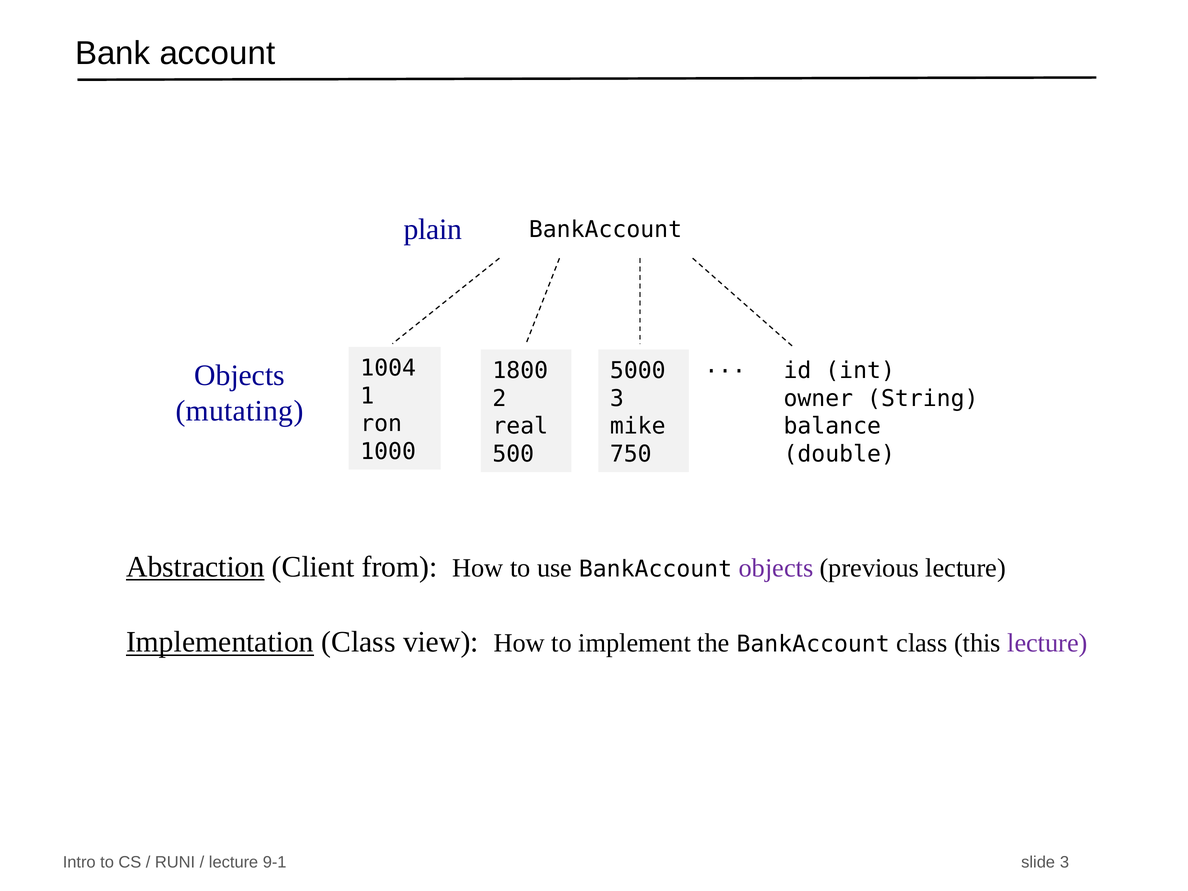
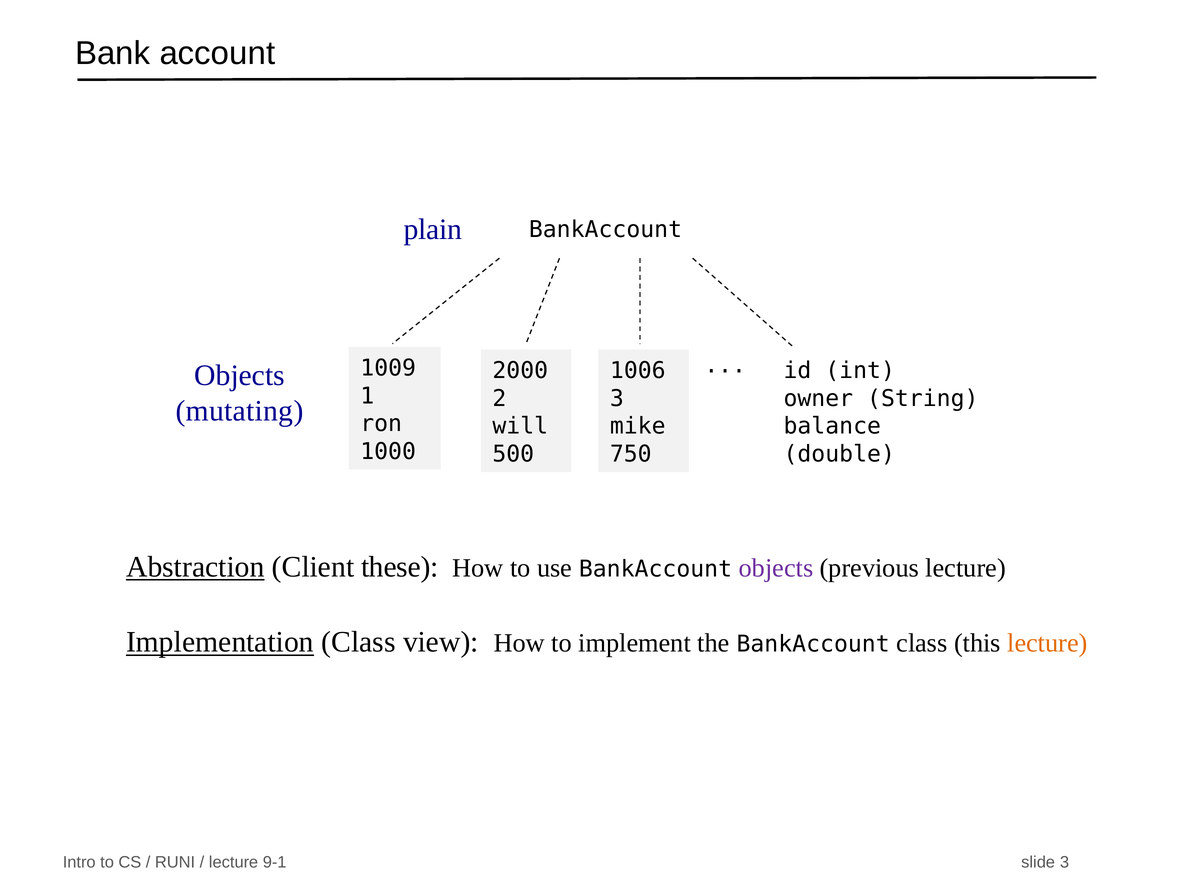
1004: 1004 -> 1009 (388, 368)
1800: 1800 -> 2000 (520, 371)
5000: 5000 -> 1006 (638, 371)
real: real -> will (520, 426)
from: from -> these (400, 567)
lecture colour: purple -> orange (1047, 643)
